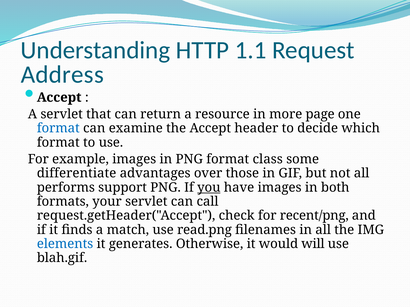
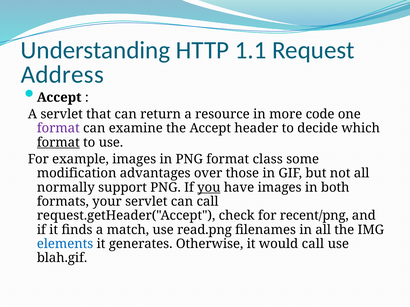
page: page -> code (320, 114)
format colour: blue -> purple (58, 128)
format underline: none -> present (58, 143)
differentiate: differentiate -> modification (77, 174)
performs: performs -> normally (66, 188)
would will: will -> call (313, 244)
